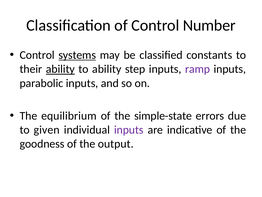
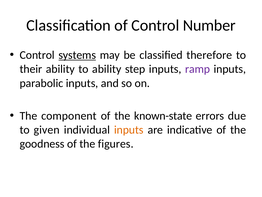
constants: constants -> therefore (209, 55)
ability underline: present -> none (60, 69)
equilibrium: equilibrium -> component (69, 116)
simple-state: simple-state -> known-state (163, 116)
inputs colour: purple -> orange (129, 130)
output: output -> figures (116, 144)
